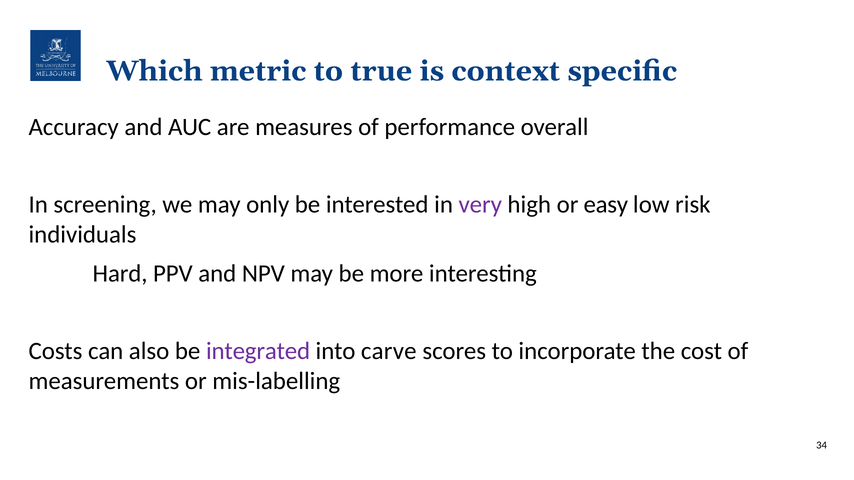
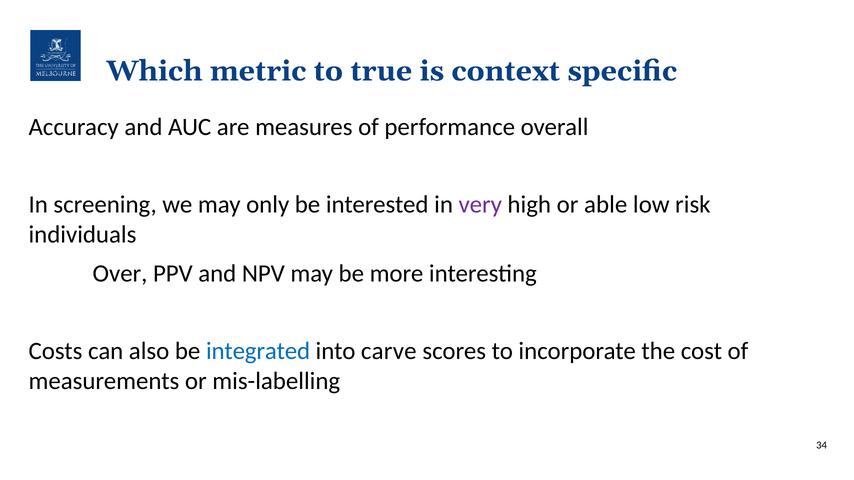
easy: easy -> able (606, 205)
Hard: Hard -> Over (120, 274)
integrated colour: purple -> blue (258, 351)
